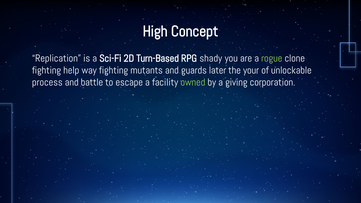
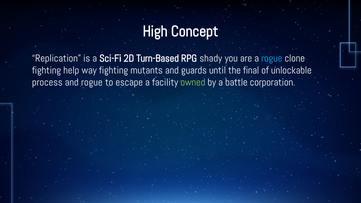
rogue colour: light green -> light blue (272, 58)
later: later -> until (218, 70)
your: your -> final (251, 70)
and battle: battle -> rogue (92, 82)
giving: giving -> battle (236, 82)
